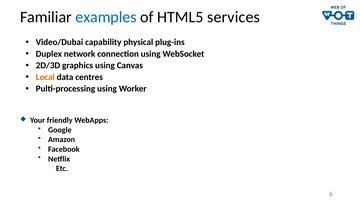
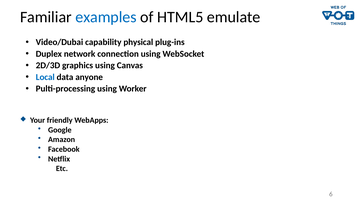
services: services -> emulate (234, 17)
Local colour: orange -> blue (45, 77)
centres: centres -> anyone (89, 77)
